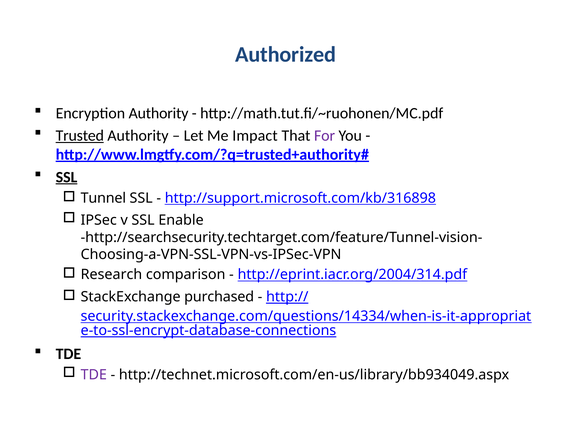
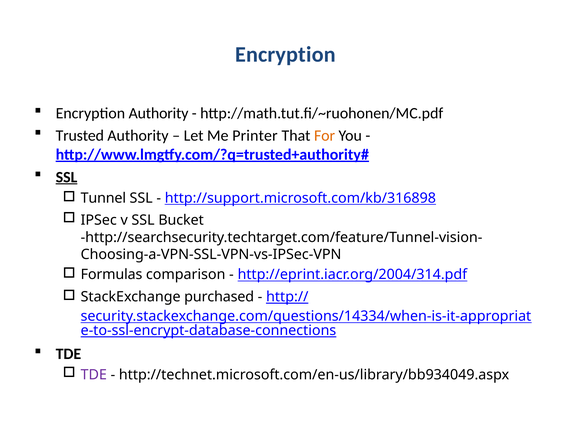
Authorized: Authorized -> Encryption (285, 54)
Trusted underline: present -> none (80, 136)
Impact: Impact -> Printer (255, 136)
For colour: purple -> orange (325, 136)
Enable: Enable -> Bucket (181, 220)
Research: Research -> Formulas (112, 275)
